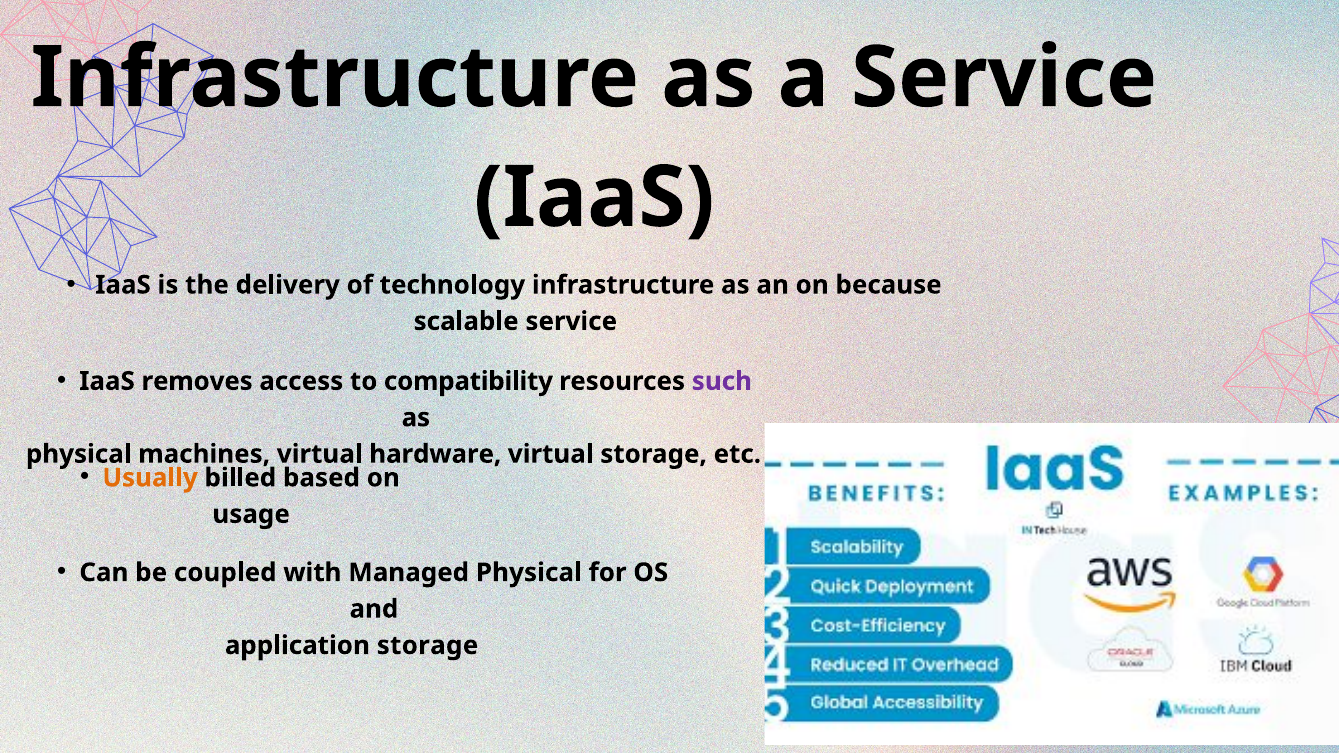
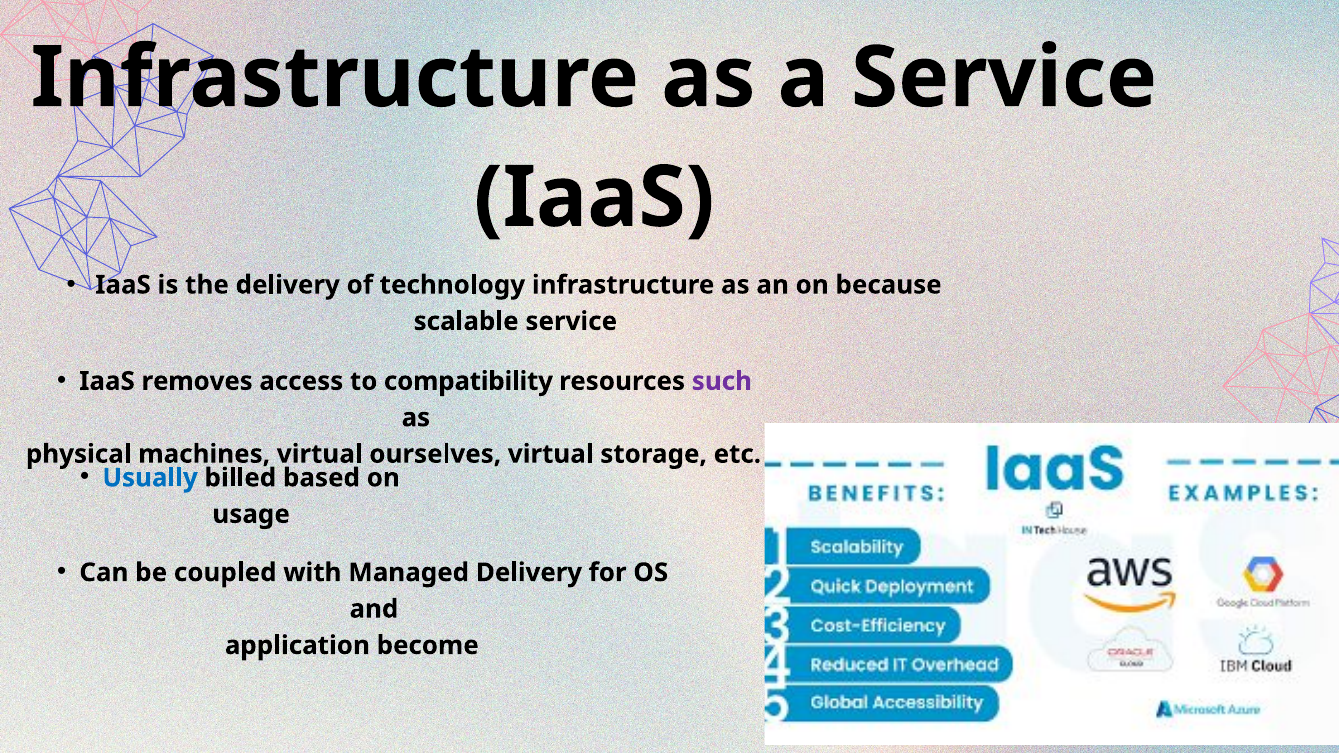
hardware: hardware -> ourselves (435, 454)
Usually colour: orange -> blue (150, 478)
Managed Physical: Physical -> Delivery (529, 573)
application storage: storage -> become (428, 646)
